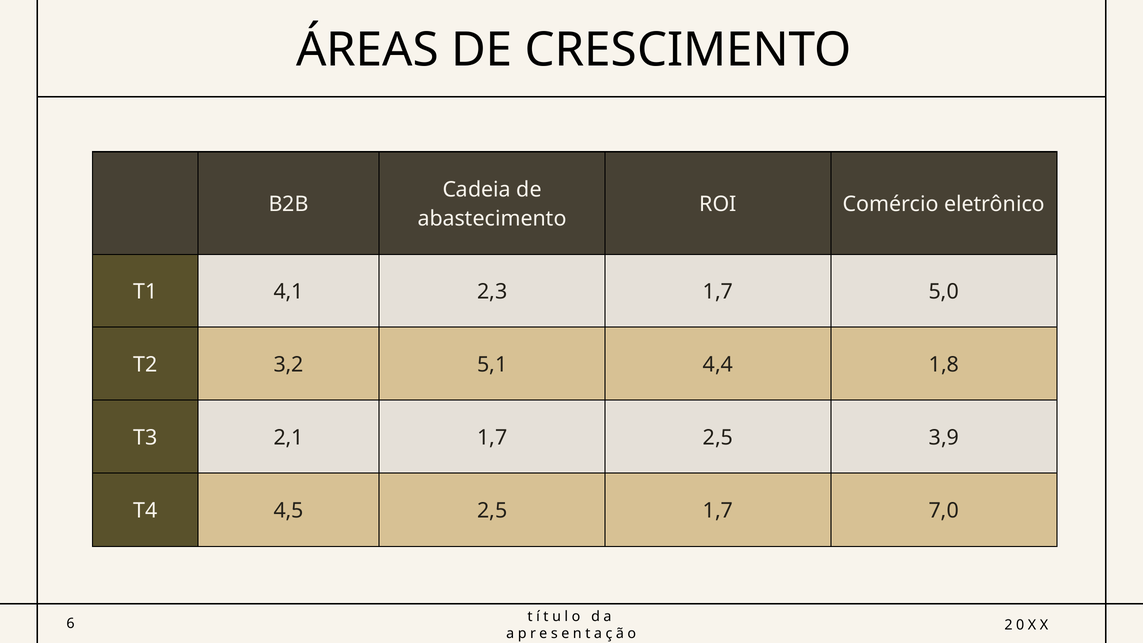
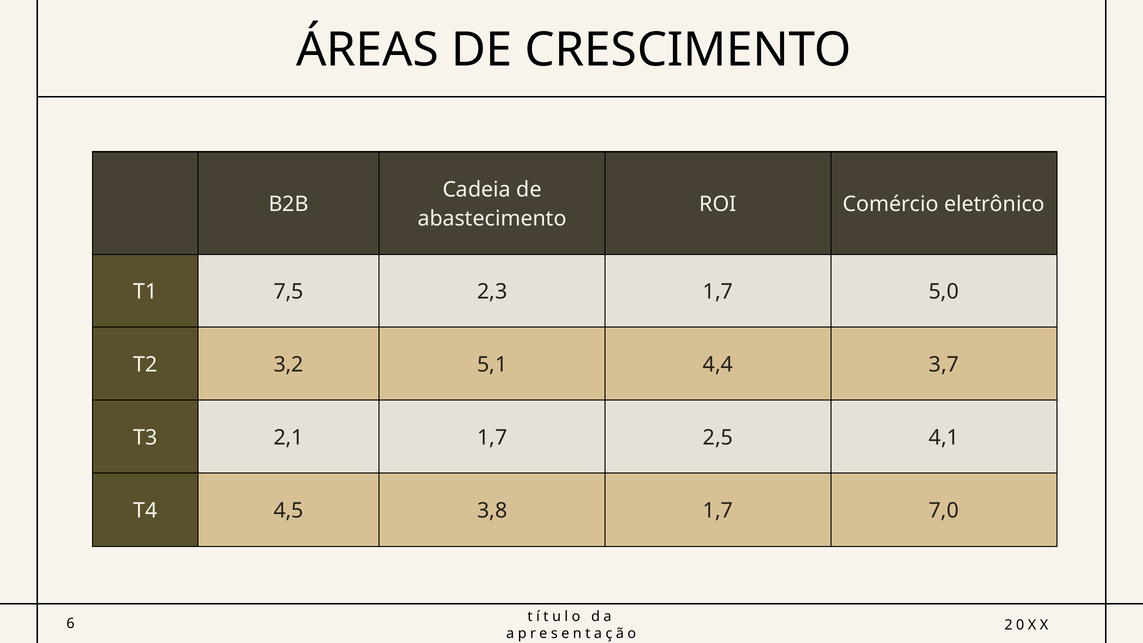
4,1: 4,1 -> 7,5 (289, 292)
1,8: 1,8 -> 3,7 (944, 365)
3,9: 3,9 -> 4,1 (944, 438)
4,5 2,5: 2,5 -> 3,8 (492, 511)
